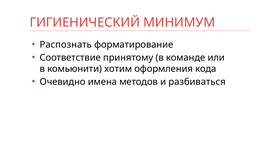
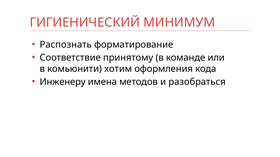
Очевидно: Очевидно -> Инженеру (63, 82)
разбиваться: разбиваться -> разобраться (197, 82)
